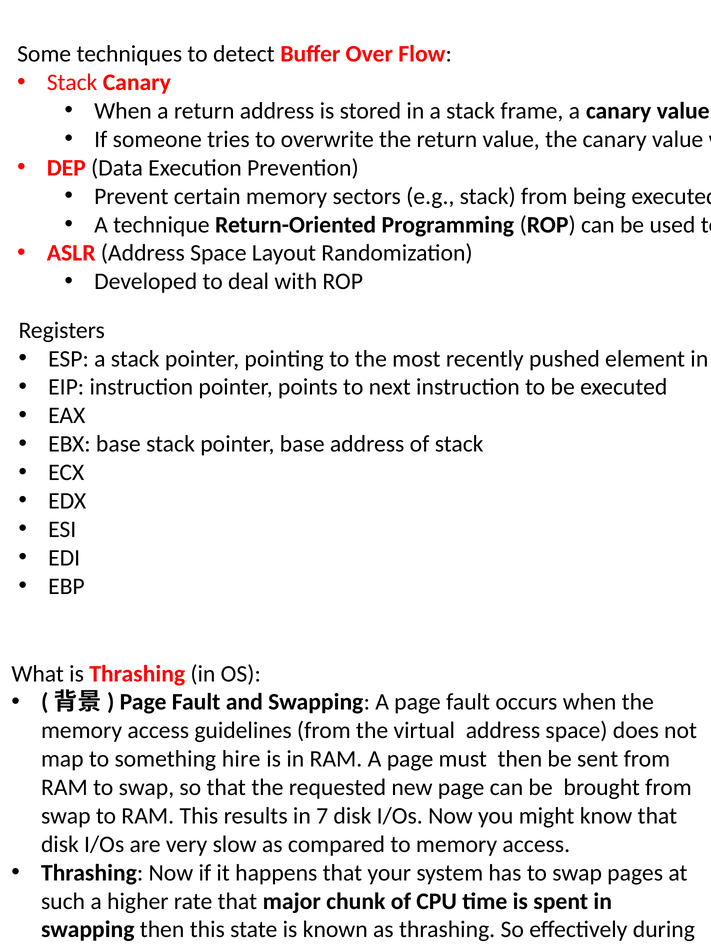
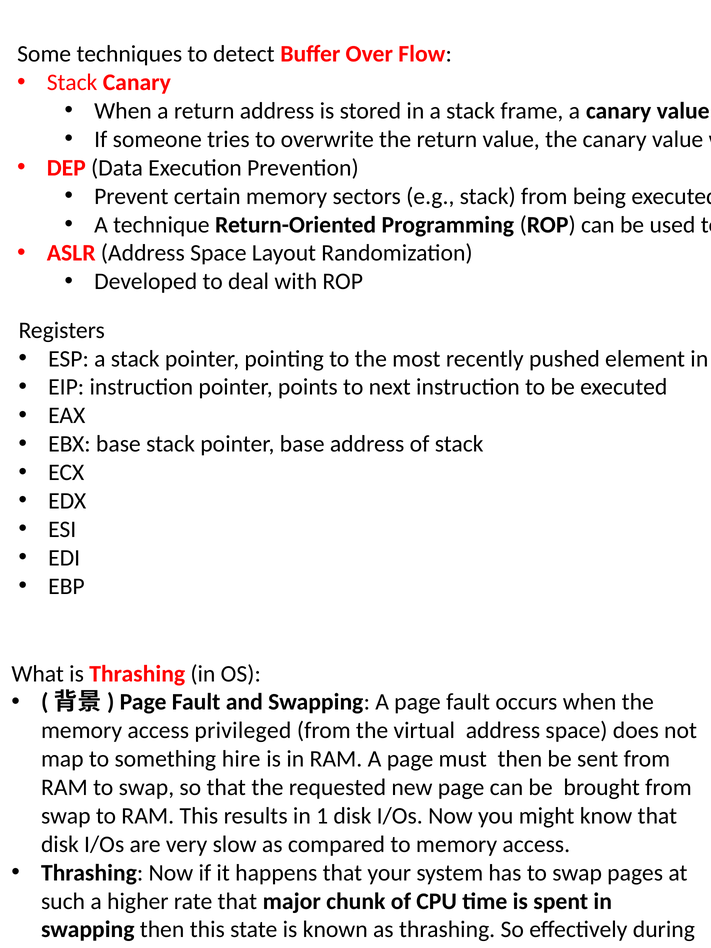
guidelines: guidelines -> privileged (243, 731)
7: 7 -> 1 (322, 816)
